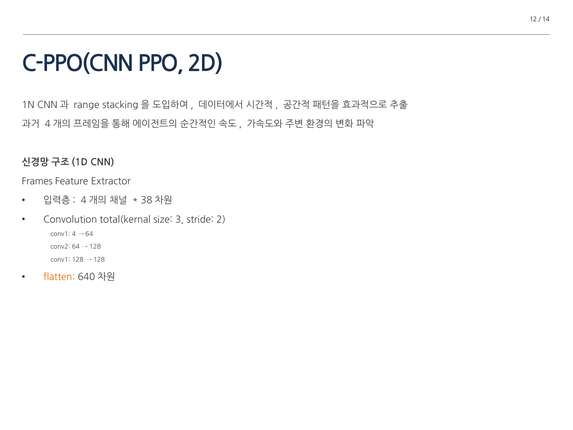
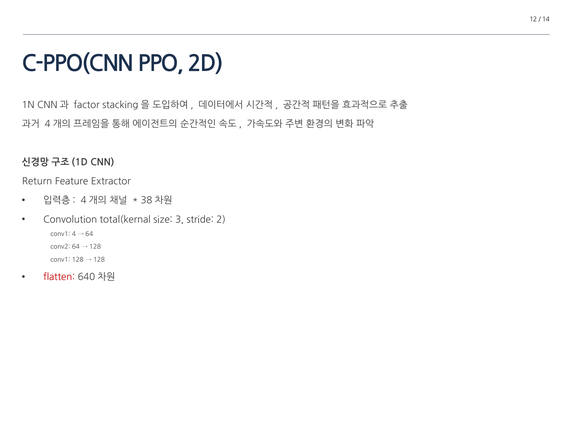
range: range -> factor (87, 105)
Frames: Frames -> Return (37, 181)
flatten colour: orange -> red (59, 277)
